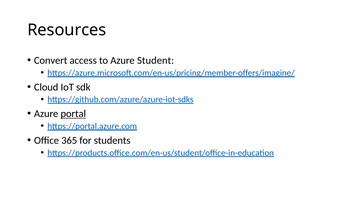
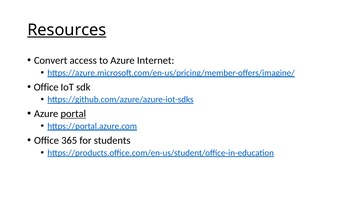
Resources underline: none -> present (67, 30)
Student: Student -> Internet (156, 61)
Cloud: Cloud -> Office (46, 87)
